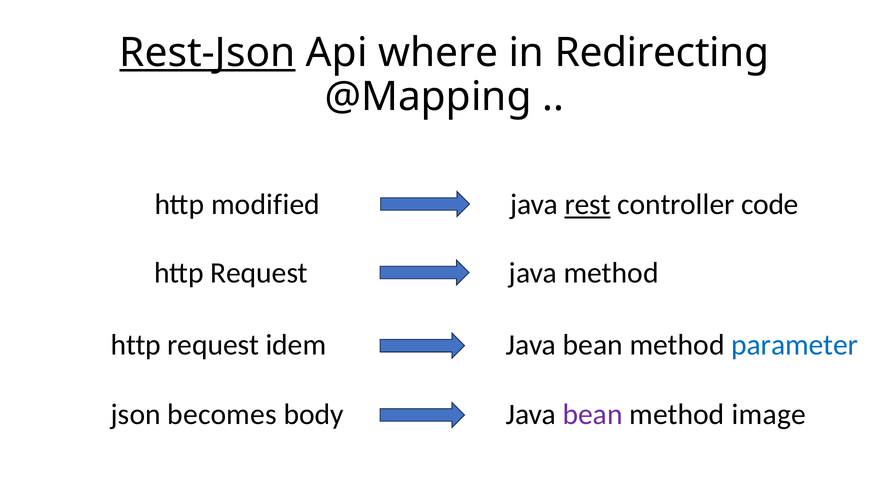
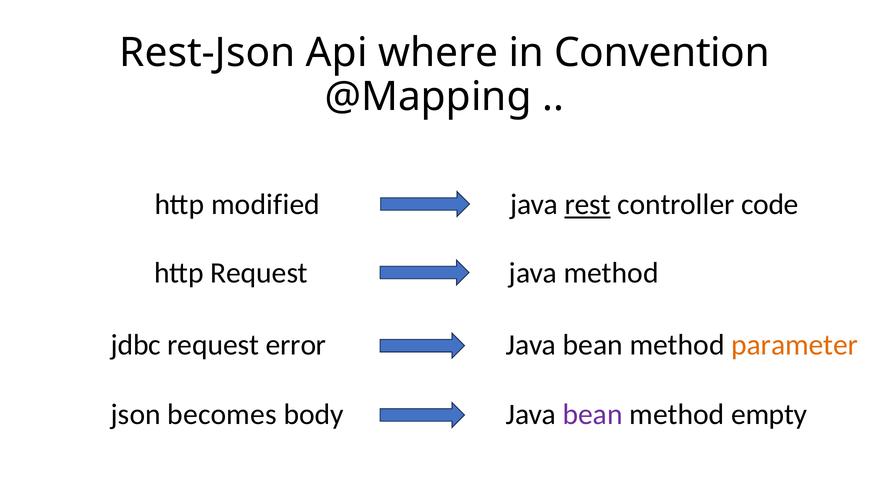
Rest-Json underline: present -> none (207, 53)
Redirecting: Redirecting -> Convention (662, 53)
http: http -> jdbc (136, 345)
idem: idem -> error (296, 345)
parameter colour: blue -> orange (795, 345)
image: image -> empty (769, 414)
